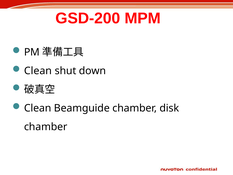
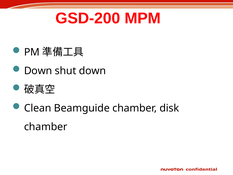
Clean: Clean -> Down (38, 71)
